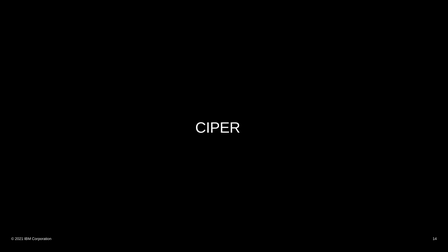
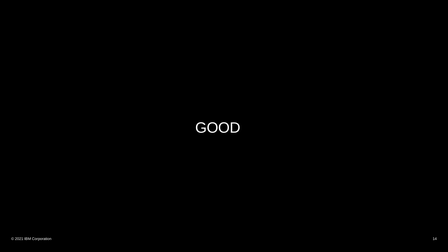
CIPER: CIPER -> GOOD (218, 128)
